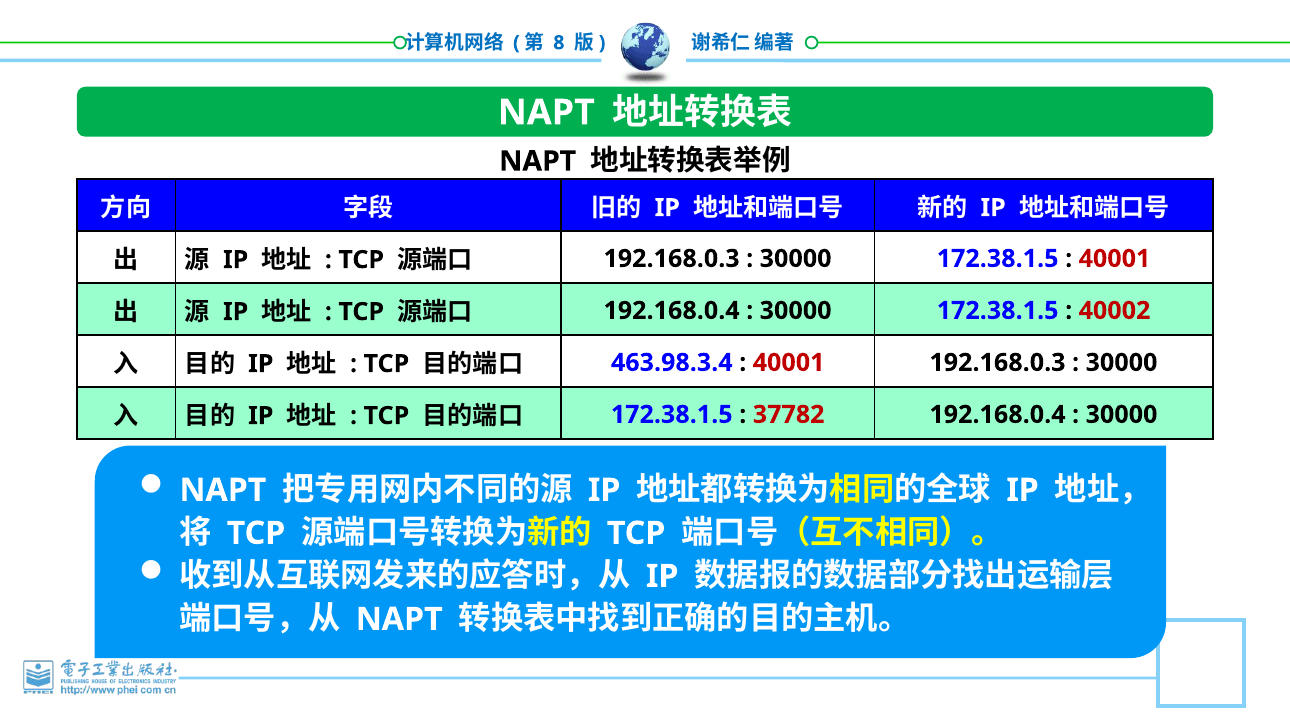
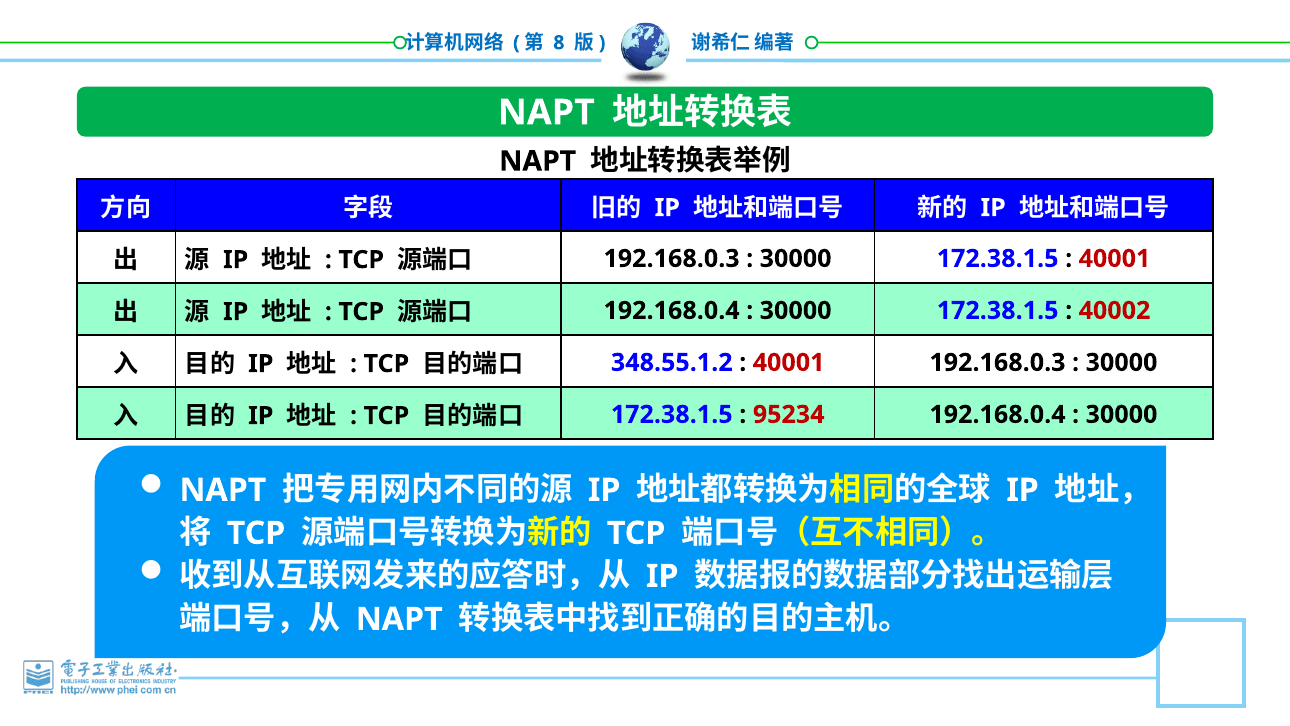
463.98.3.4: 463.98.3.4 -> 348.55.1.2 (672, 362)
37782: 37782 -> 95234 (789, 414)
